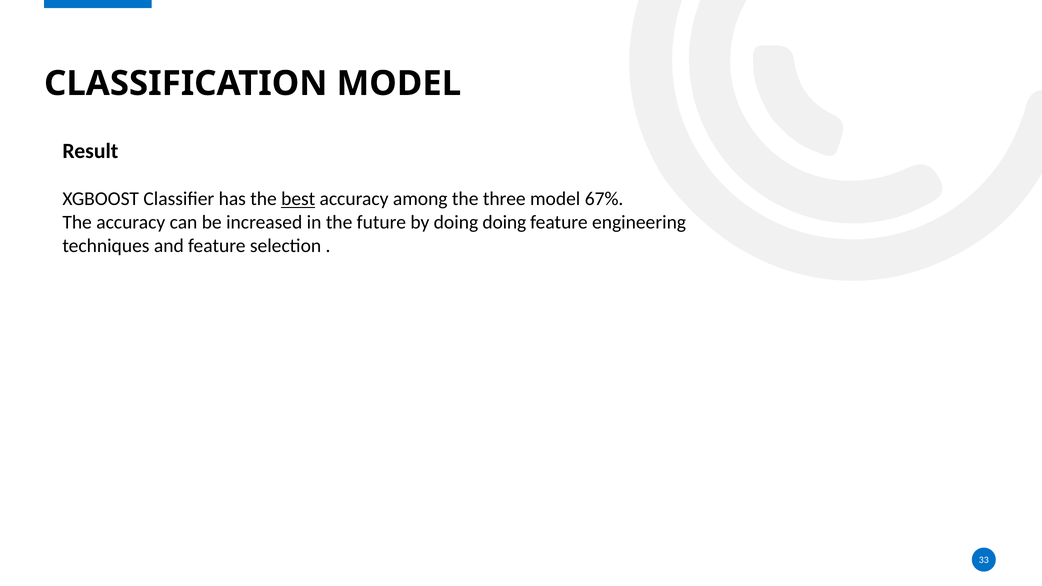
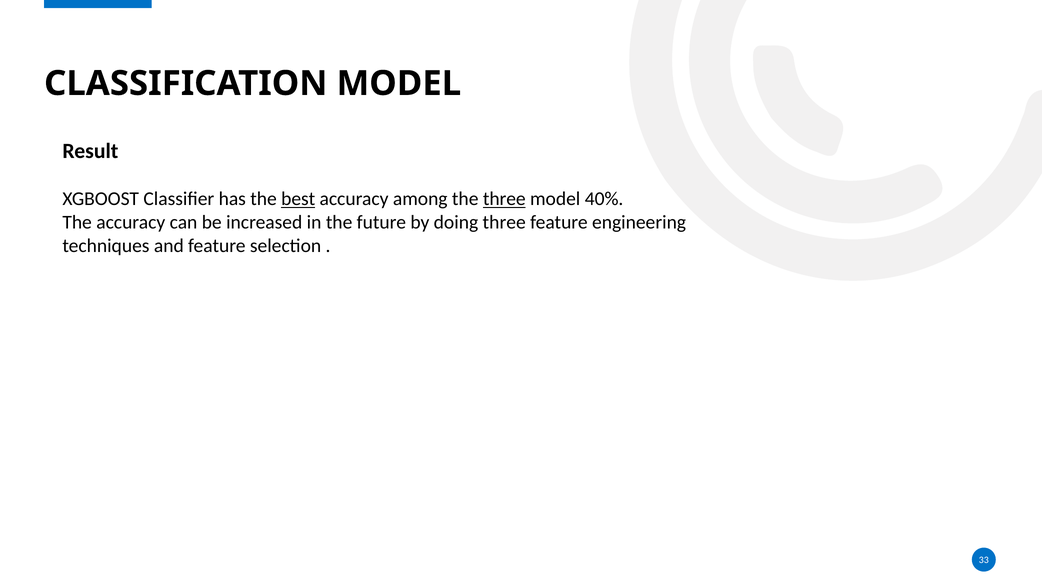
three underline: none -> present (504, 199)
67%: 67% -> 40% (604, 199)
doing doing: doing -> three (504, 222)
